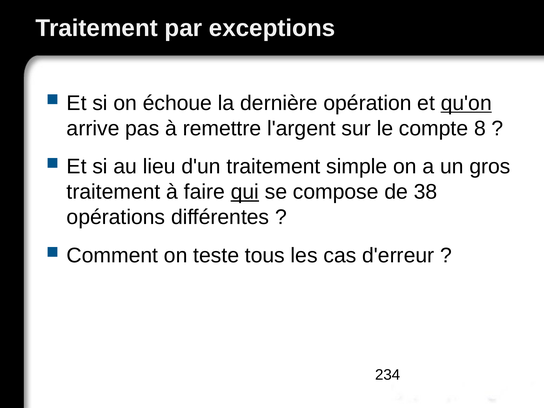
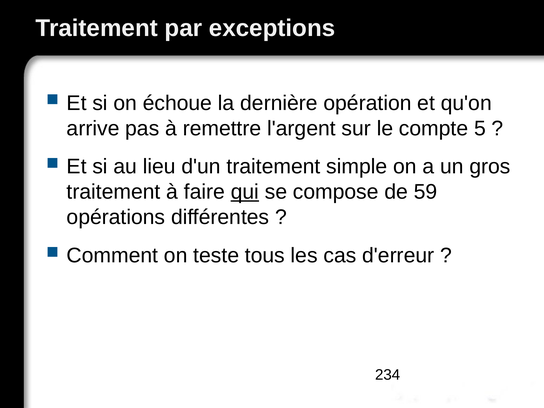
qu'on underline: present -> none (466, 103)
8: 8 -> 5 (480, 128)
38: 38 -> 59 (426, 192)
